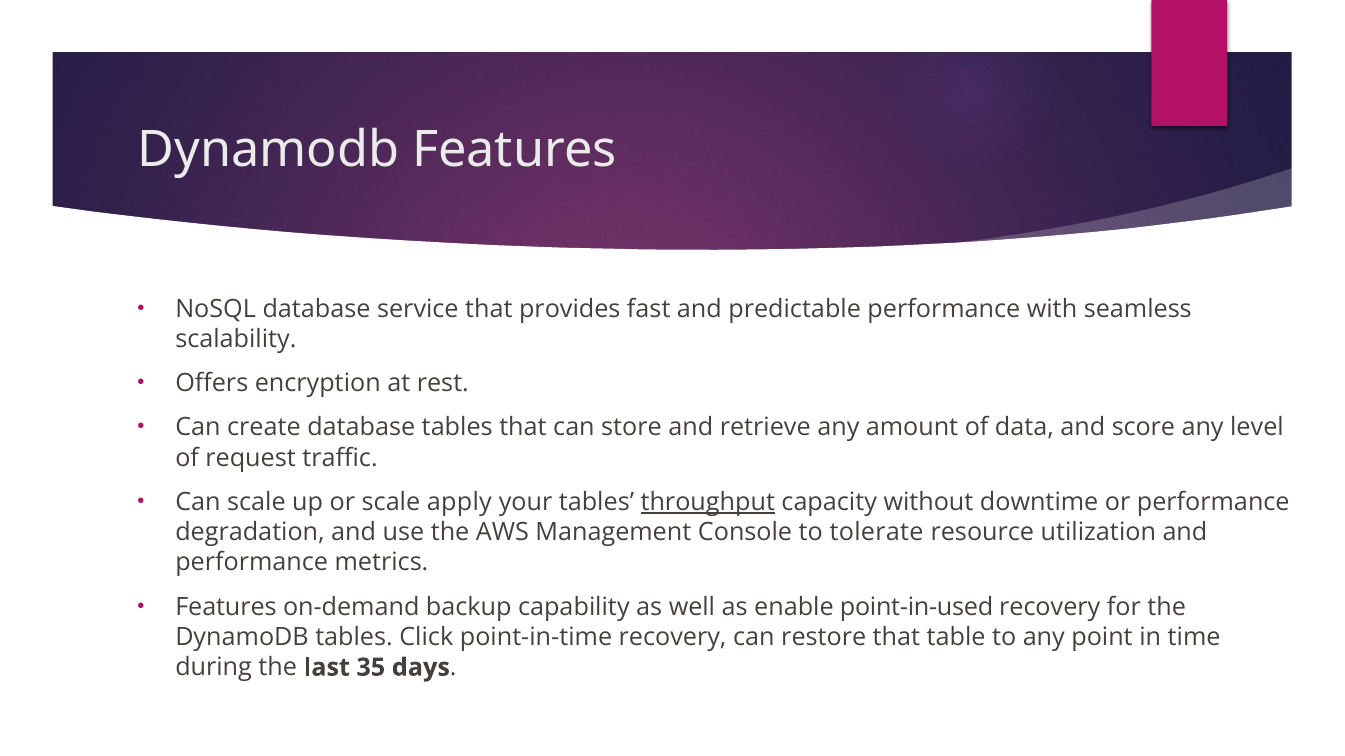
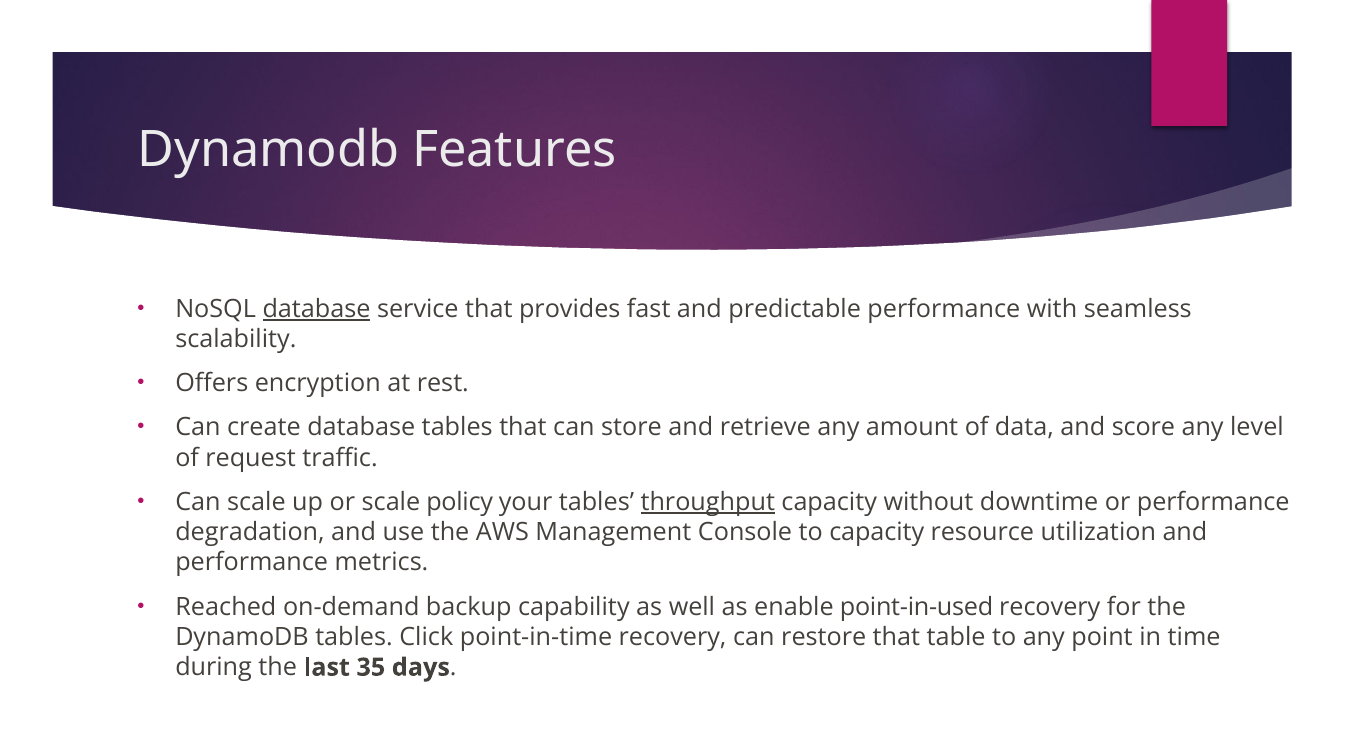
database underline: none -> present (316, 309)
apply: apply -> policy (460, 503)
to tolerate: tolerate -> capacity (877, 533)
Features: Features -> Reached (226, 607)
